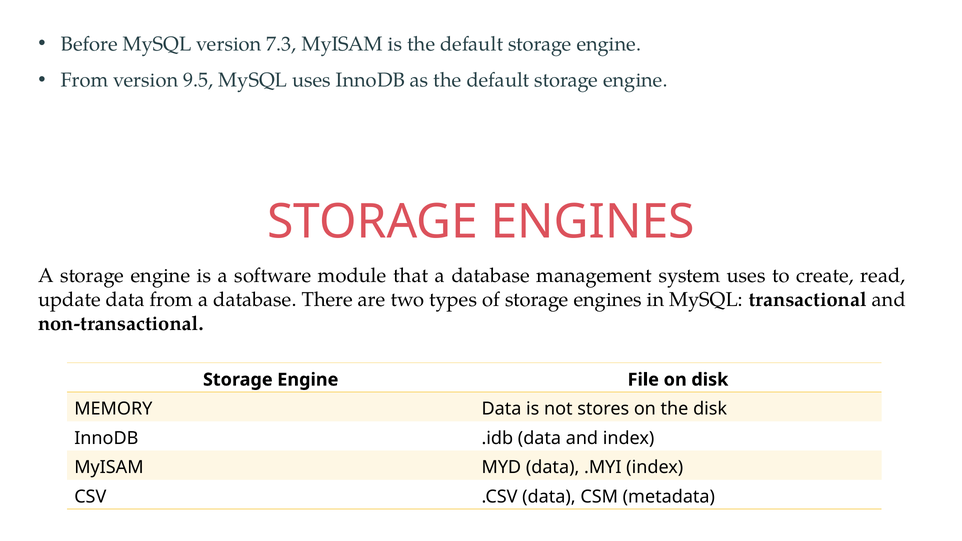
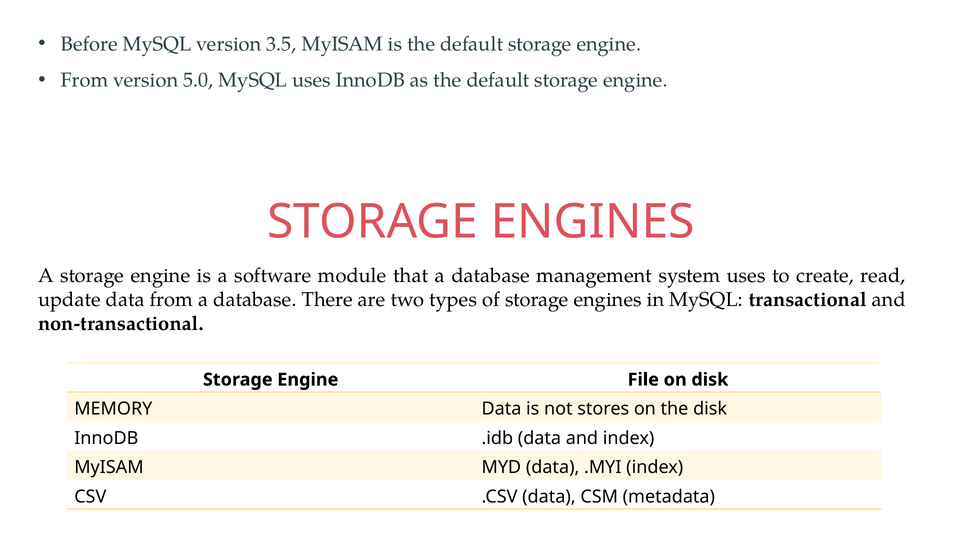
7.3: 7.3 -> 3.5 (281, 44)
9.5: 9.5 -> 5.0 (198, 80)
